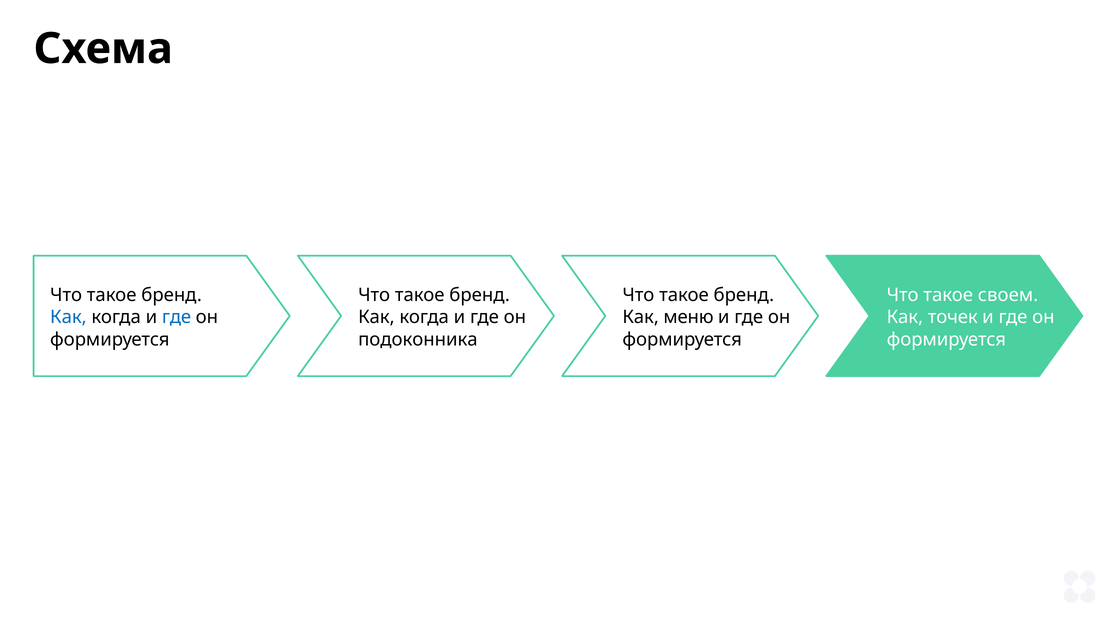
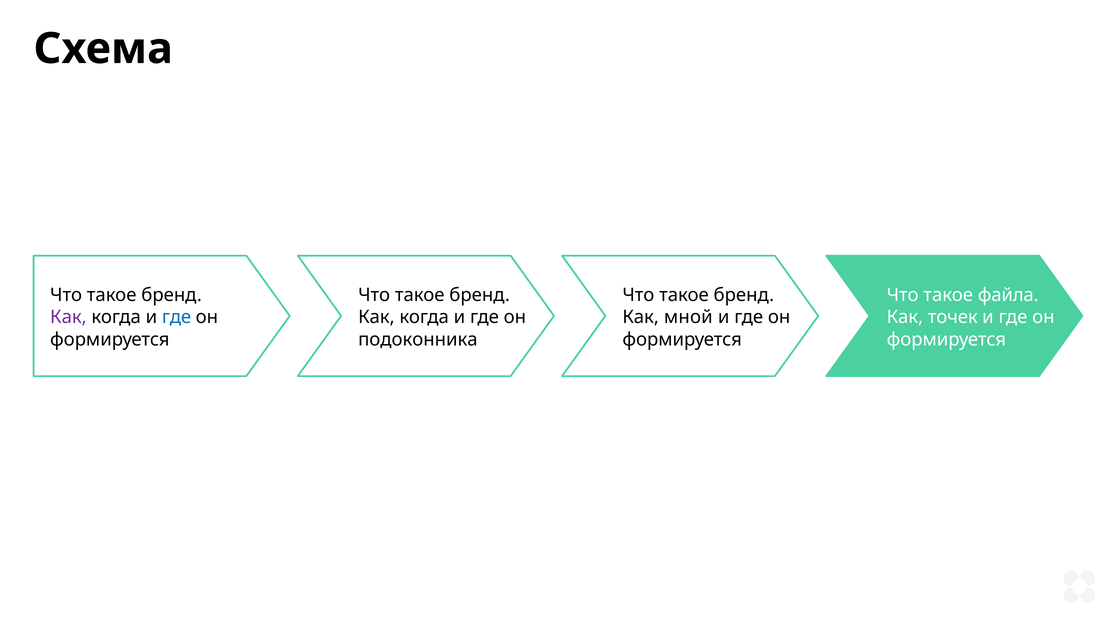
своем: своем -> файла (1008, 295)
Как colour: blue -> purple (68, 317)
меню: меню -> мной (688, 317)
